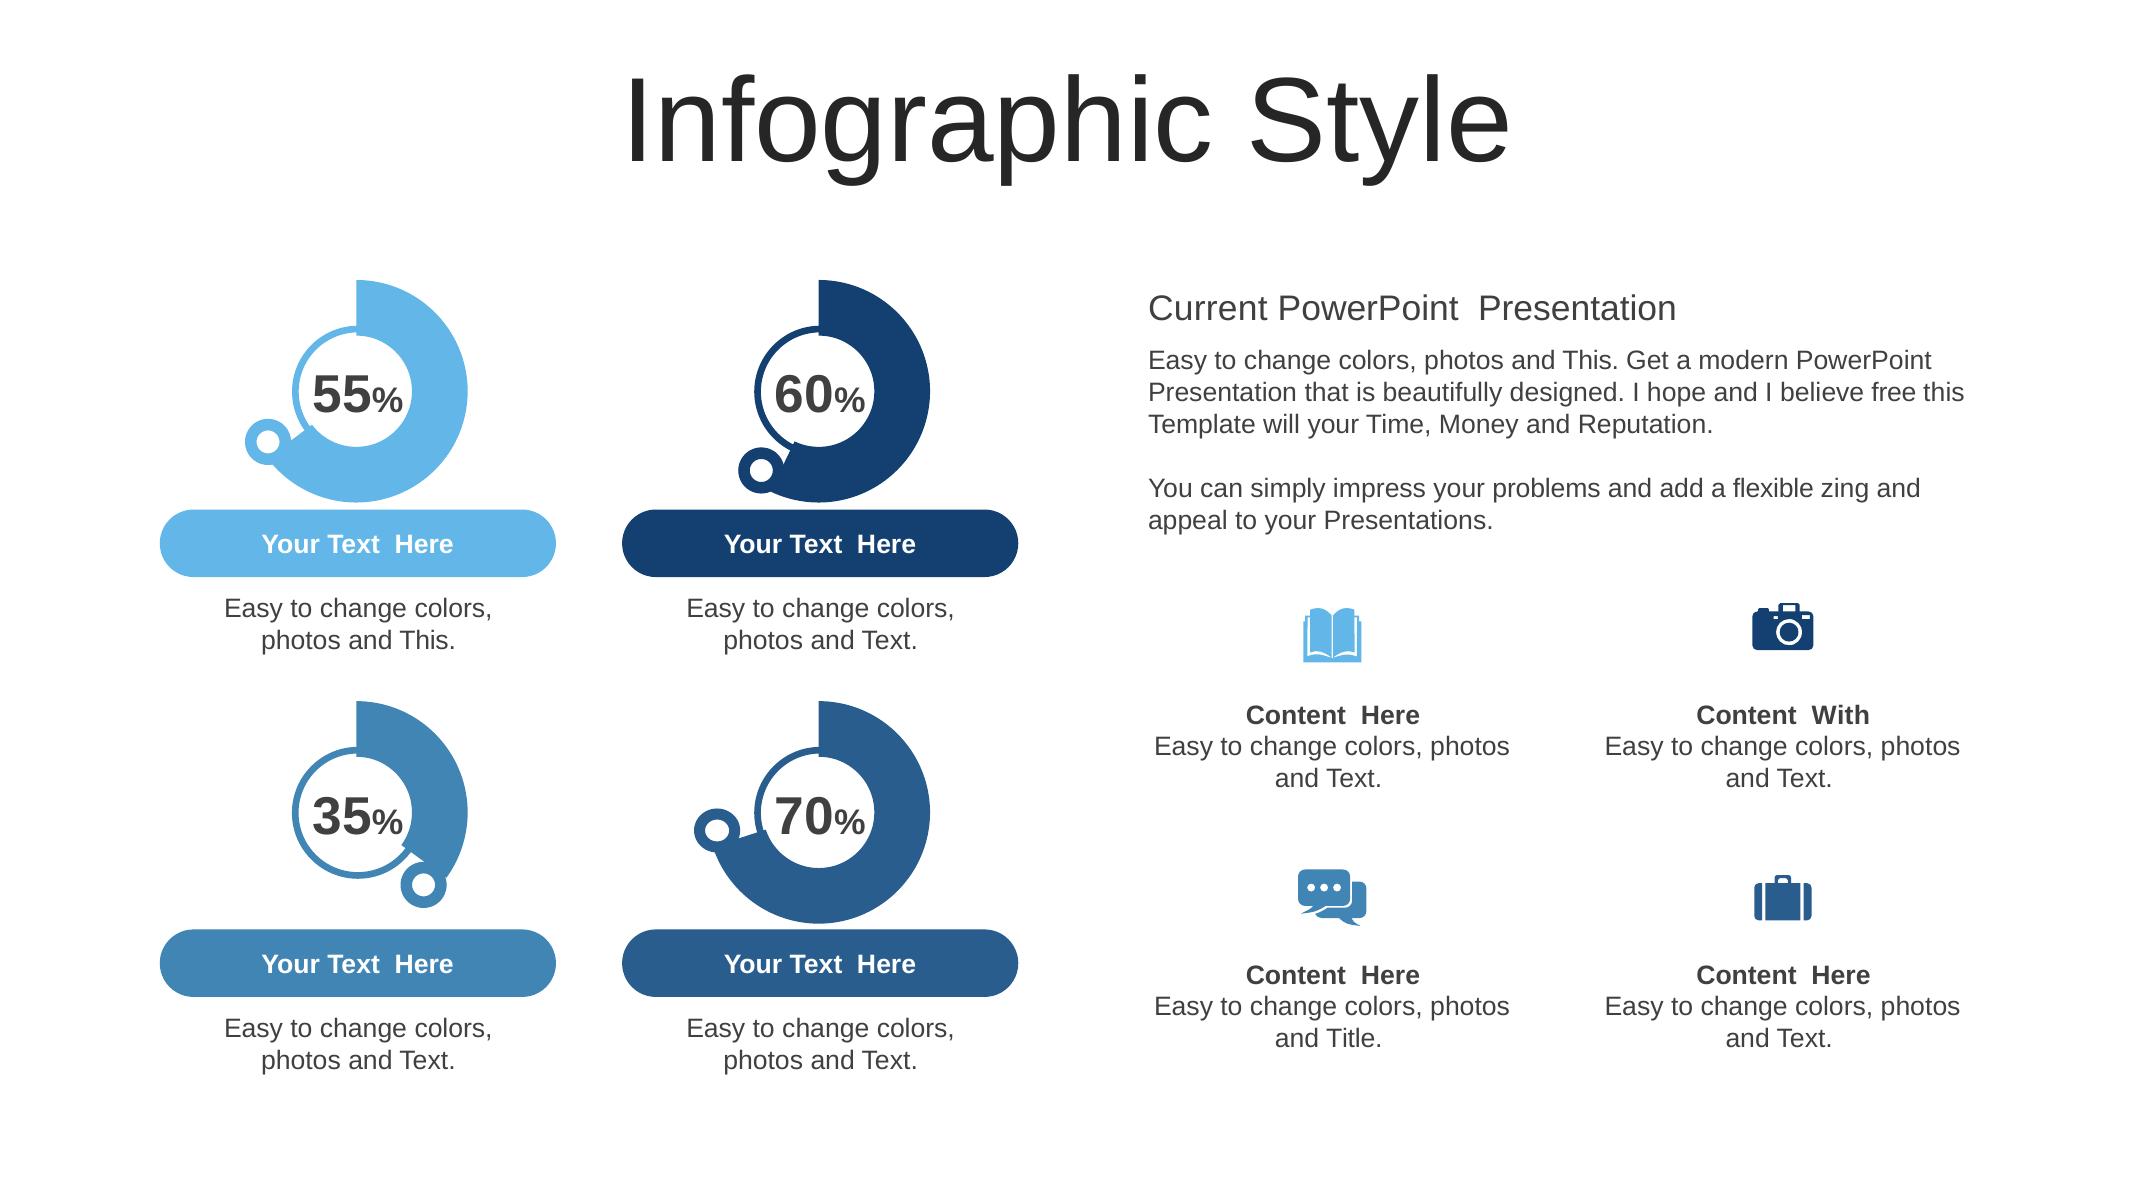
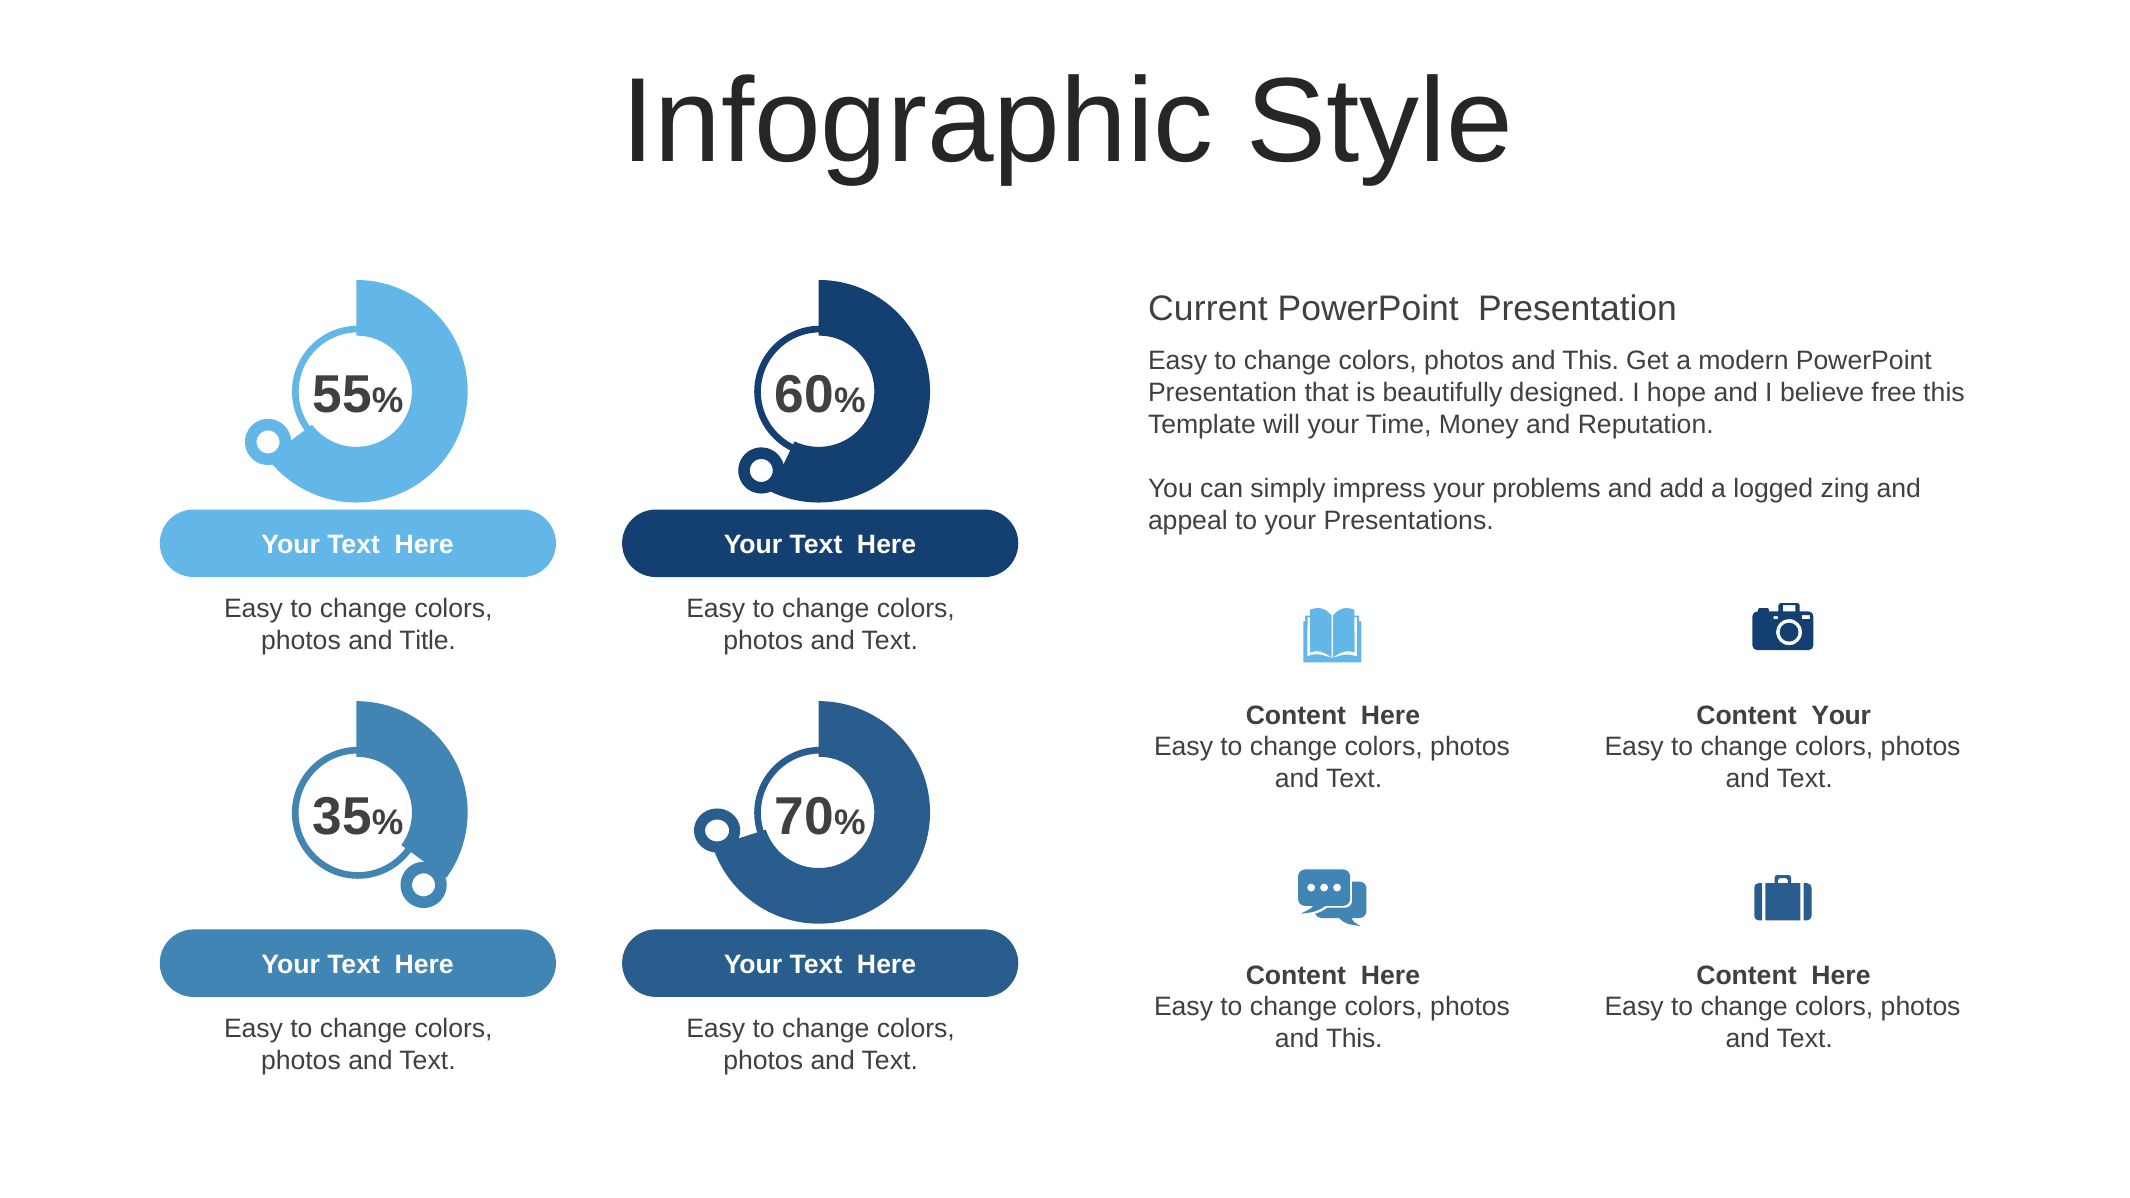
flexible: flexible -> logged (1773, 489)
This: This -> Title (428, 641)
Content With: With -> Your (1841, 716)
Title: Title -> This (1354, 1039)
